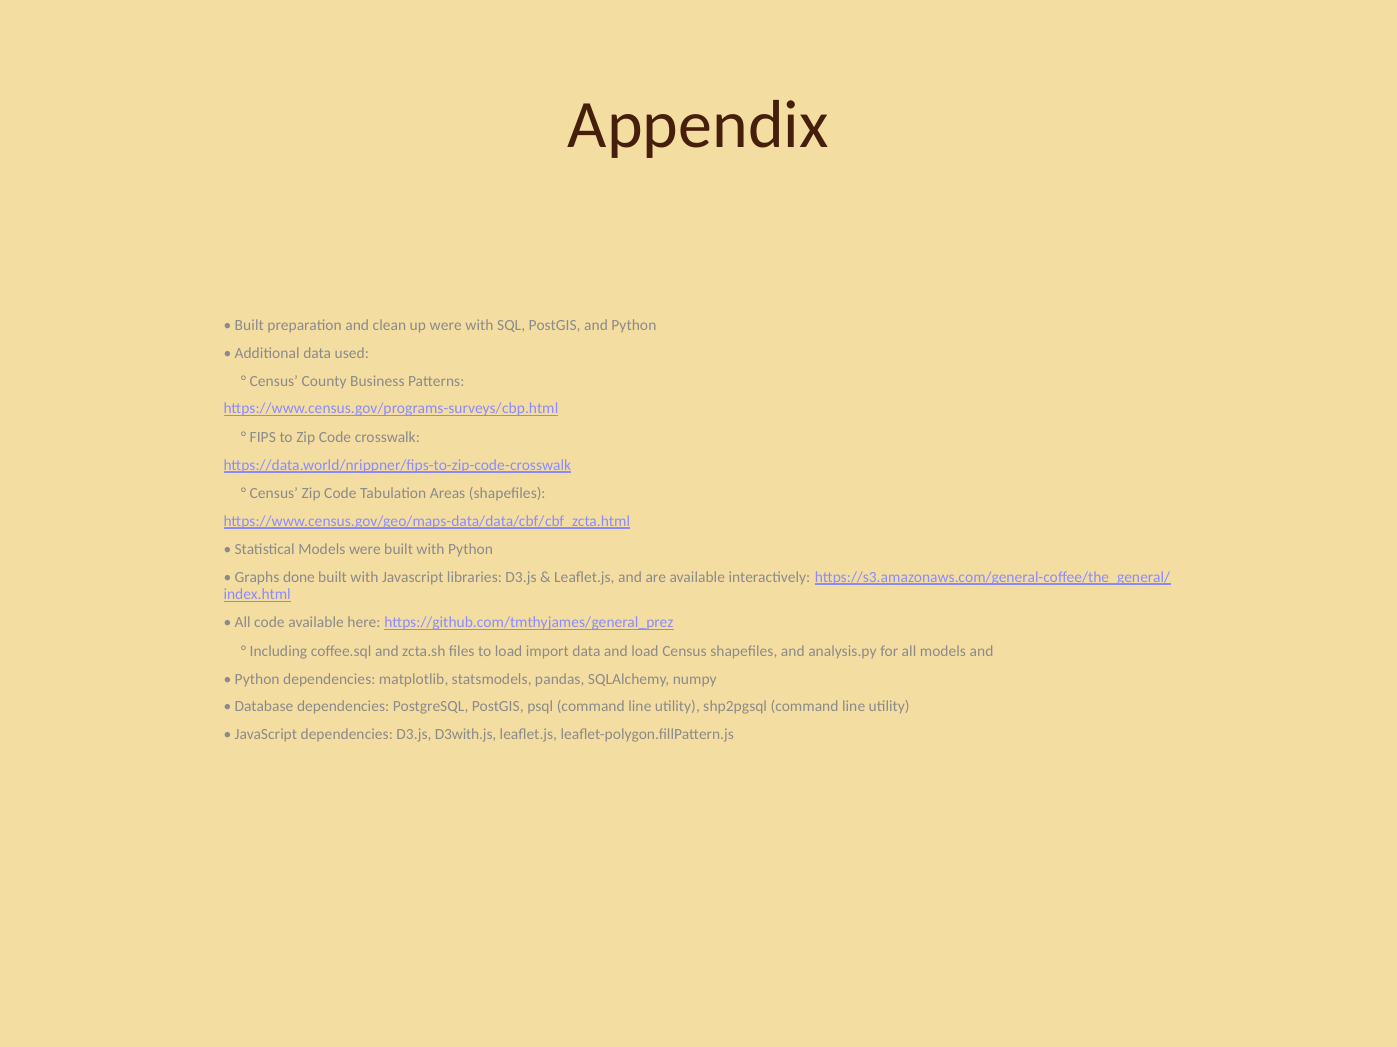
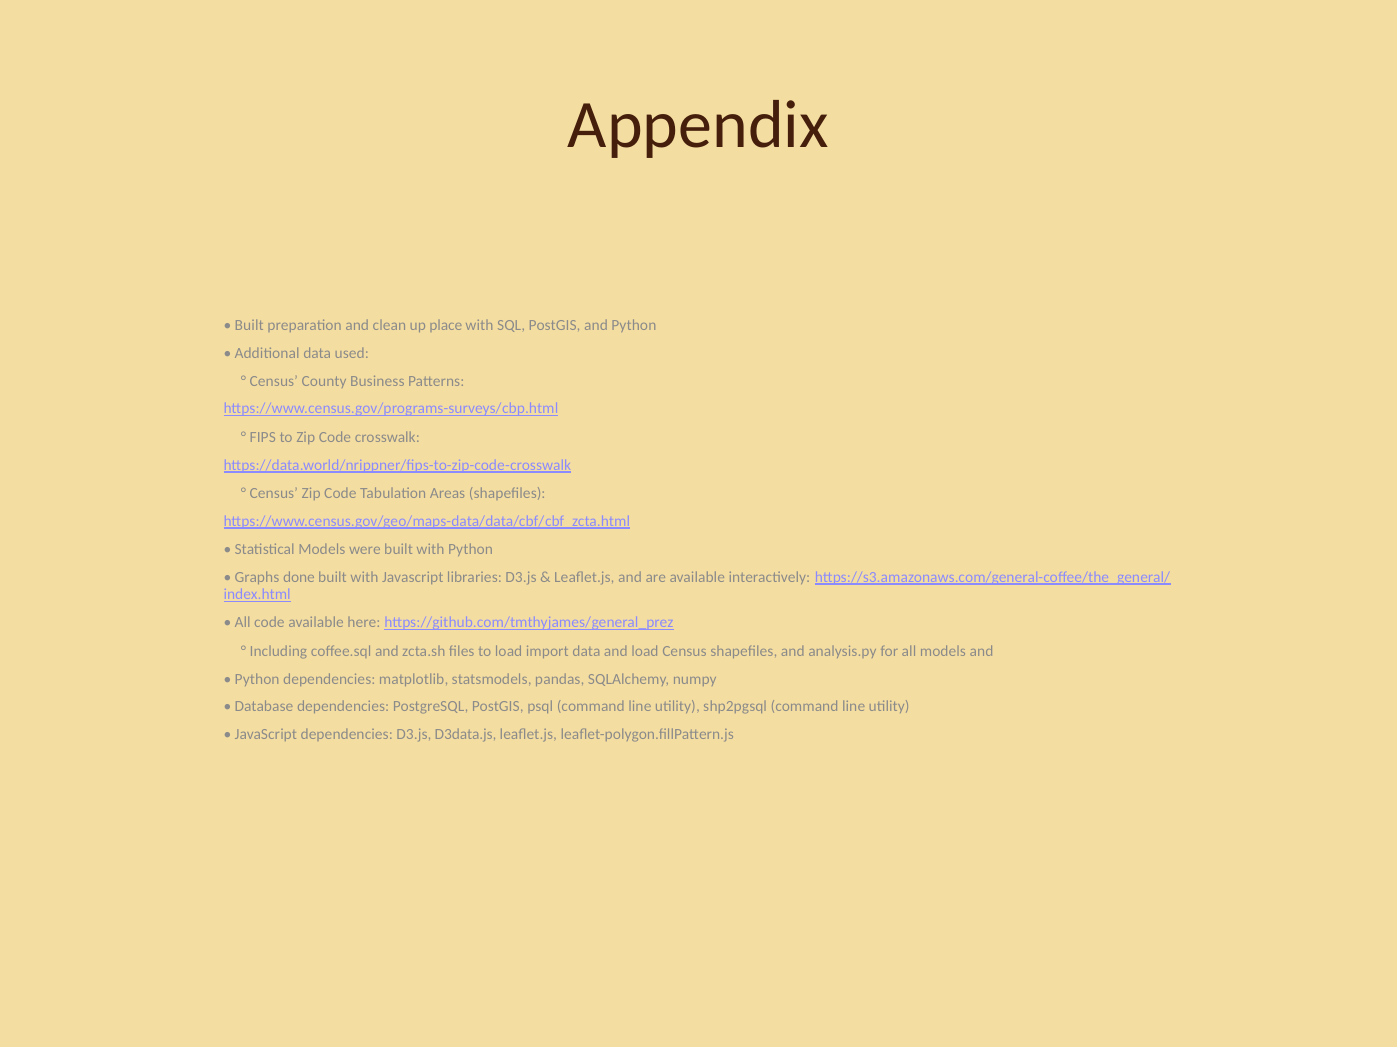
up were: were -> place (446, 325)
D3with.js: D3with.js -> D3data.js (466, 735)
